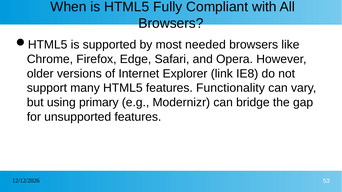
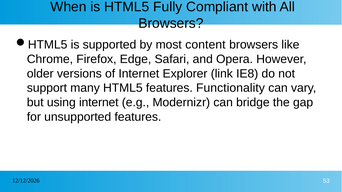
needed: needed -> content (205, 45)
using primary: primary -> internet (99, 103)
